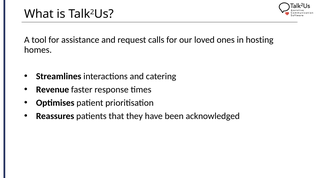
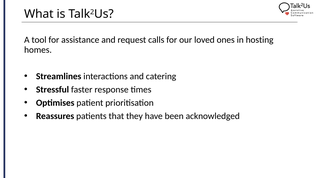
Revenue: Revenue -> Stressful (53, 90)
